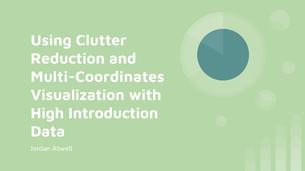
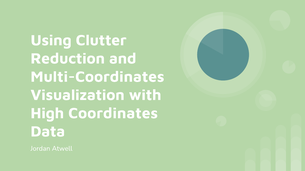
Introduction: Introduction -> Coordinates (113, 114)
